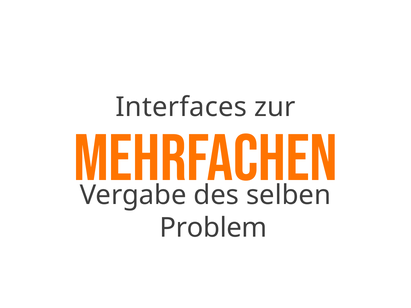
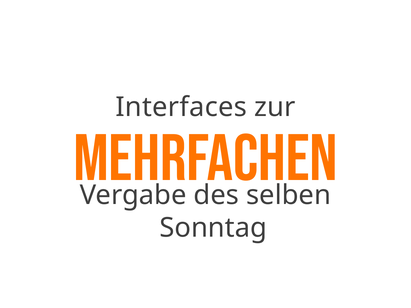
Problem: Problem -> Sonntag (213, 228)
